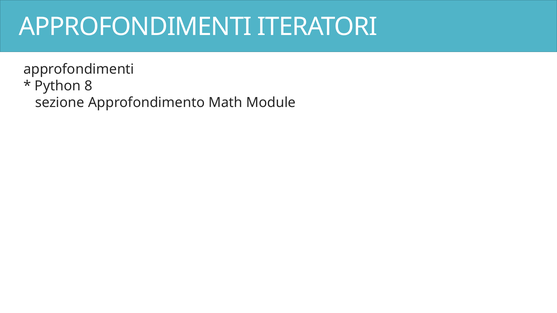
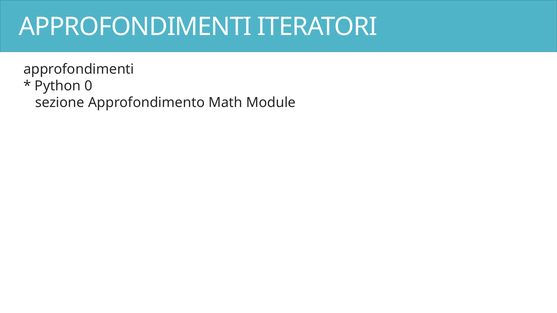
8: 8 -> 0 (88, 86)
